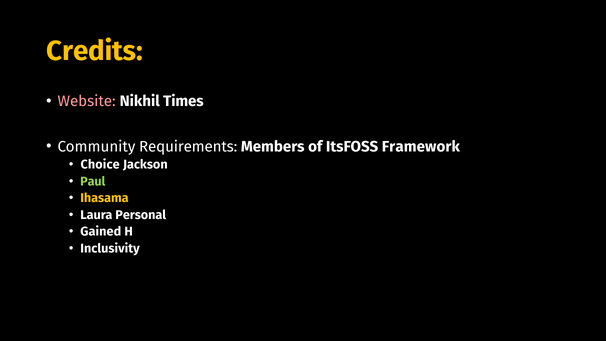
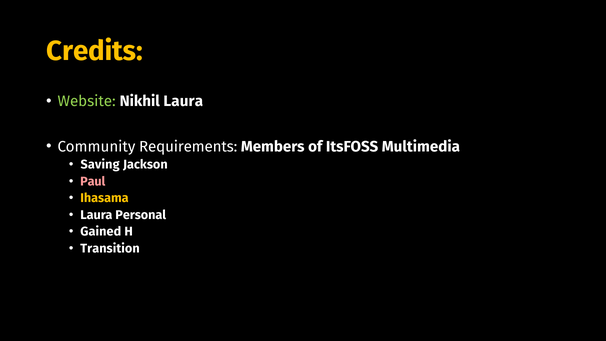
Website colour: pink -> light green (87, 101)
Nikhil Times: Times -> Laura (183, 101)
Framework: Framework -> Multimedia (421, 146)
Choice: Choice -> Saving (100, 165)
Paul colour: light green -> pink (93, 181)
Inclusivity: Inclusivity -> Transition (110, 249)
